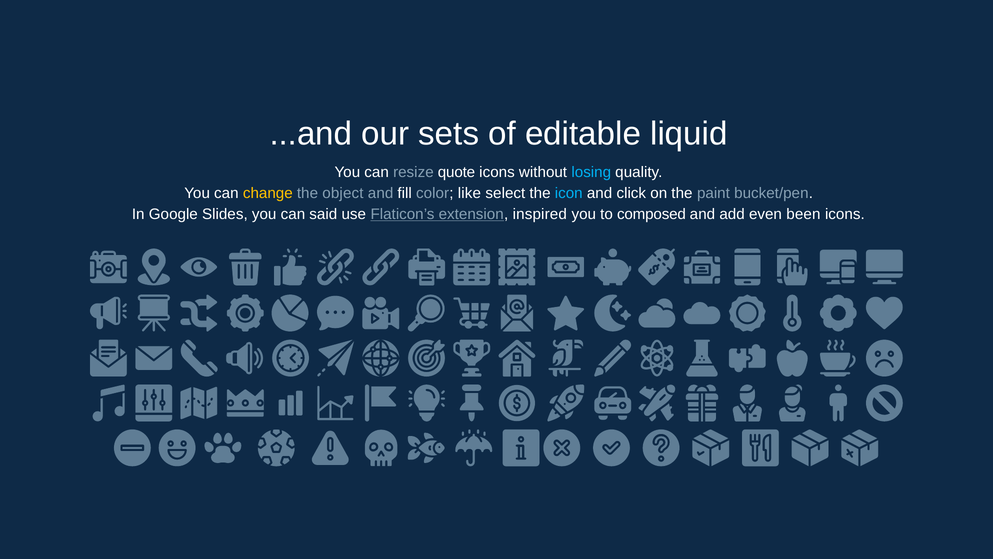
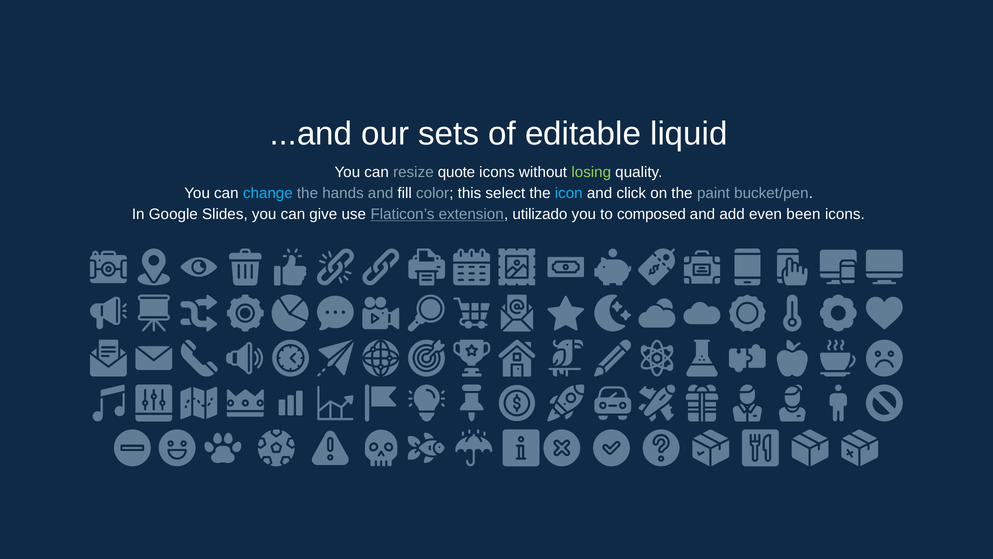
losing colour: light blue -> light green (591, 172)
change colour: yellow -> light blue (268, 193)
object: object -> hands (343, 193)
like: like -> this (470, 193)
said: said -> give (323, 214)
inspired: inspired -> utilizado (540, 214)
